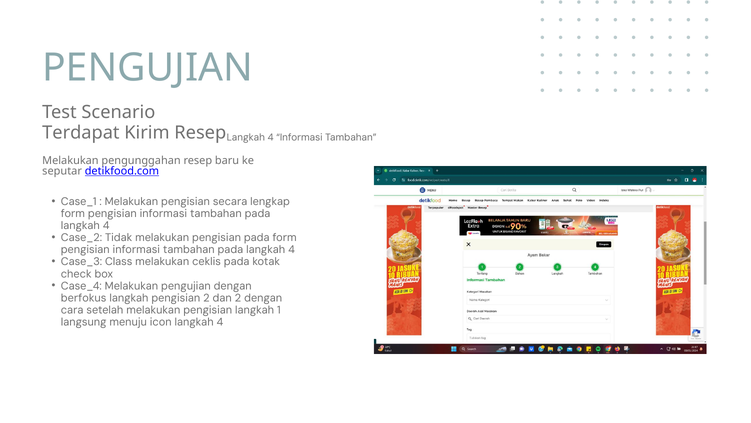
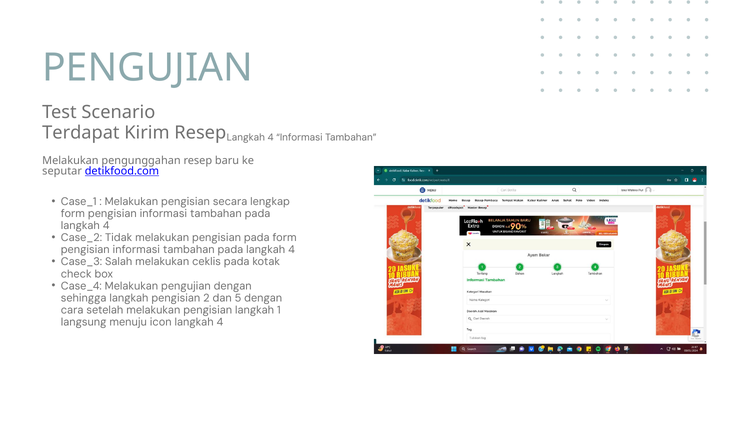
Class: Class -> Salah (119, 261)
berfokus: berfokus -> sehingga (84, 298)
dan 2: 2 -> 5 (238, 298)
